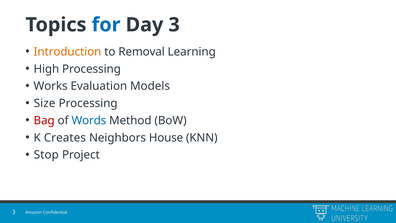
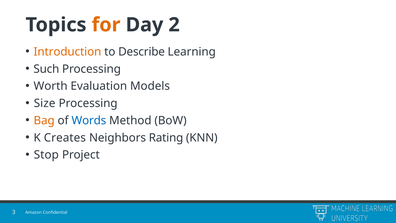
for colour: blue -> orange (106, 25)
Day 3: 3 -> 2 (174, 25)
Removal: Removal -> Describe (142, 52)
High: High -> Such (46, 69)
Works: Works -> Worth (51, 86)
Bag colour: red -> orange (44, 120)
House: House -> Rating (166, 138)
